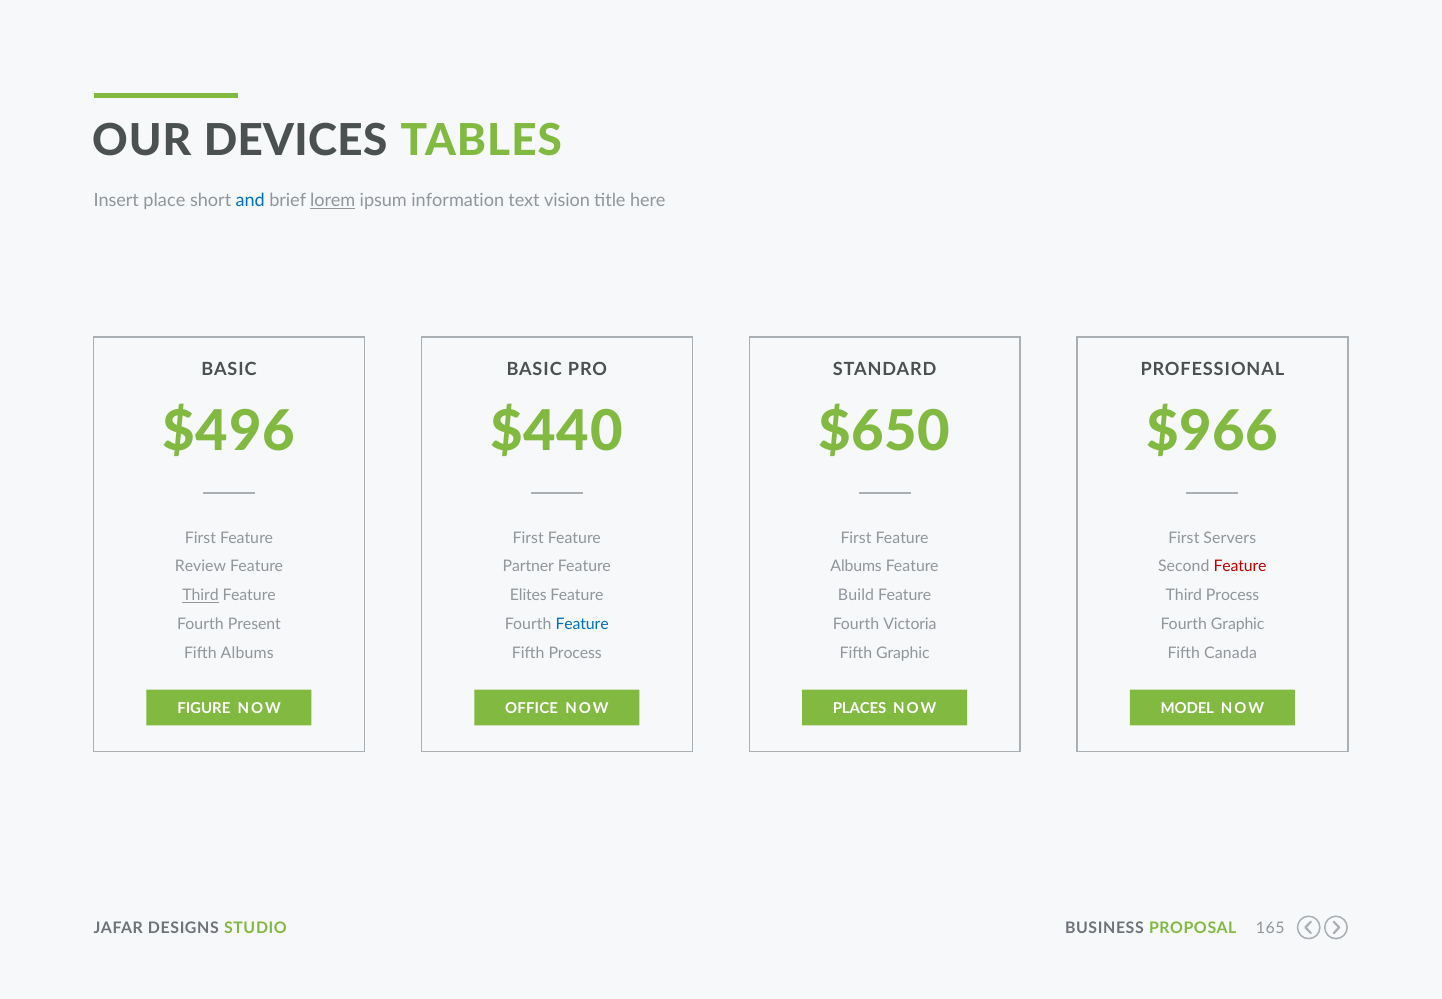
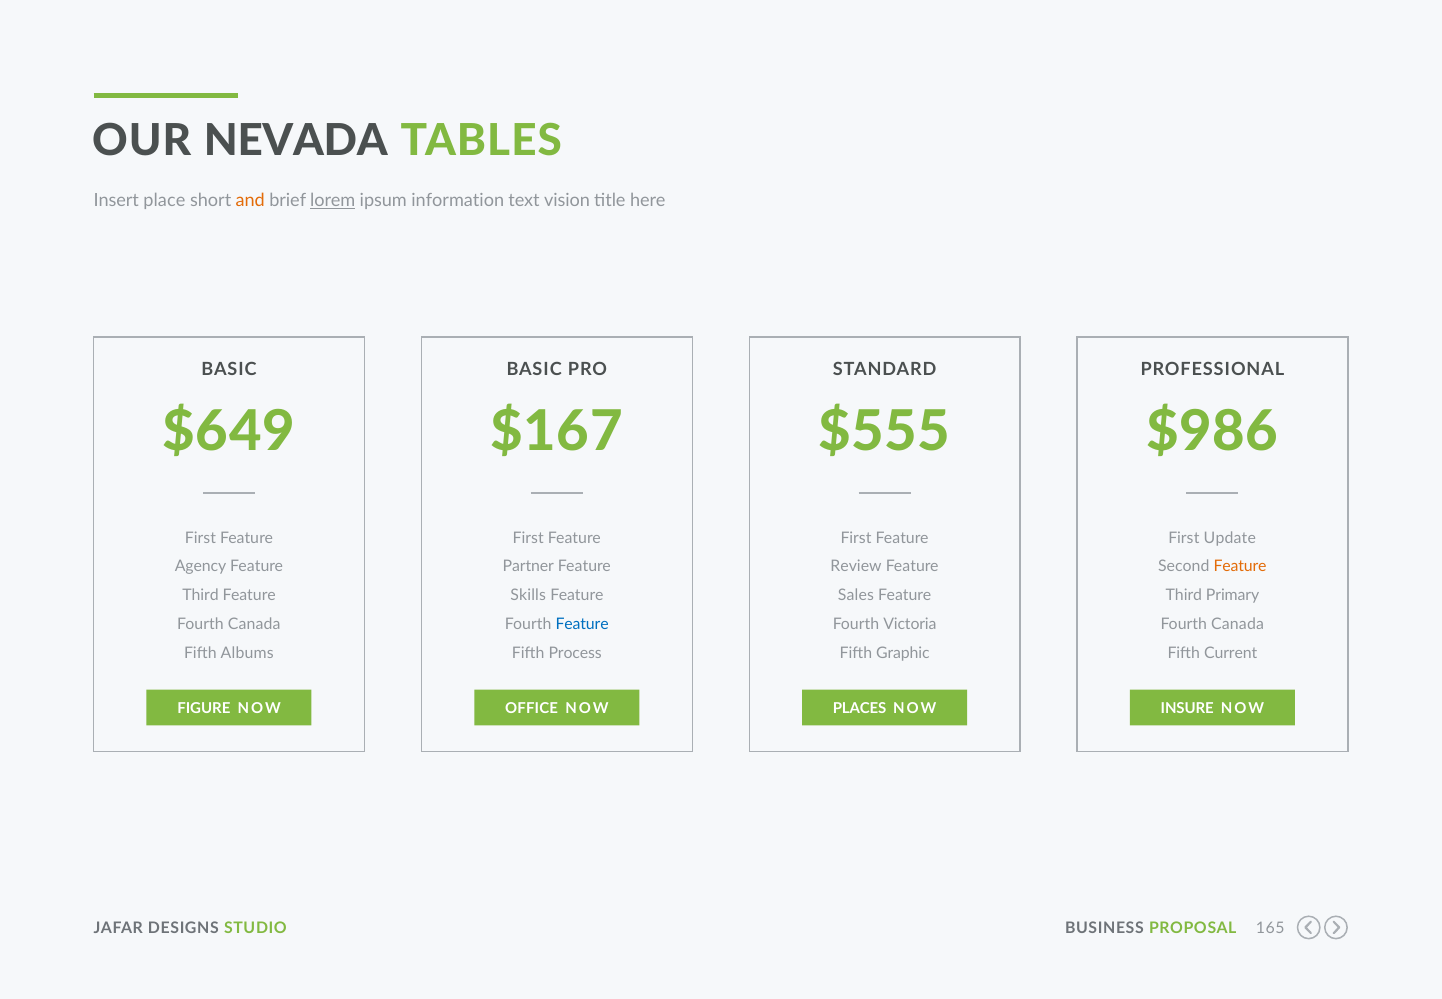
DEVICES: DEVICES -> NEVADA (296, 141)
and colour: blue -> orange (250, 201)
$496: $496 -> $649 (229, 432)
$440: $440 -> $167 (557, 432)
$650: $650 -> $555 (884, 432)
$966: $966 -> $986 (1212, 432)
Servers: Servers -> Update (1230, 538)
Review: Review -> Agency (201, 566)
Albums: Albums -> Review (856, 566)
Feature colour: red -> orange (1240, 566)
Third underline: present -> none (201, 595)
Elites: Elites -> Skills (528, 595)
Build: Build -> Sales (856, 595)
Third Process: Process -> Primary (1233, 595)
Present: Present -> Canada (254, 624)
Graphic: Graphic -> Canada (1238, 624)
Canada: Canada -> Current (1231, 653)
MODEL: MODEL -> INSURE (1187, 708)
